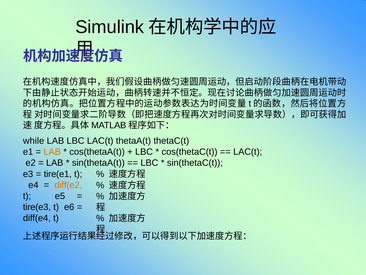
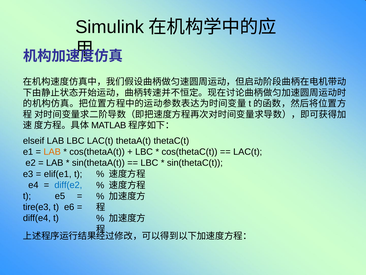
while: while -> elseif (34, 141)
tire(e1: tire(e1 -> elif(e1 (58, 174)
diff(e2 colour: orange -> blue (68, 185)
